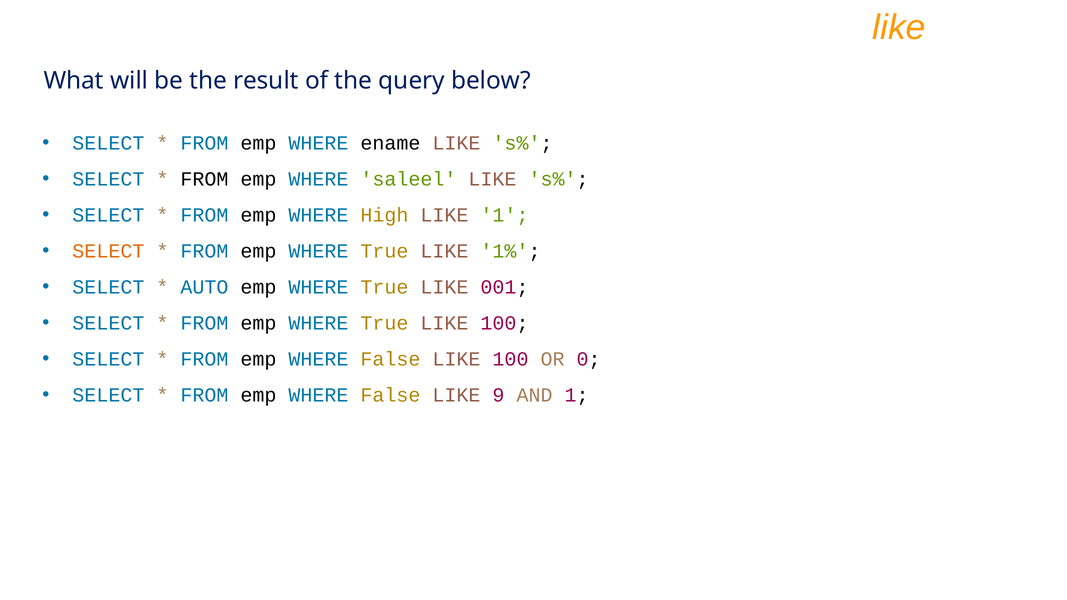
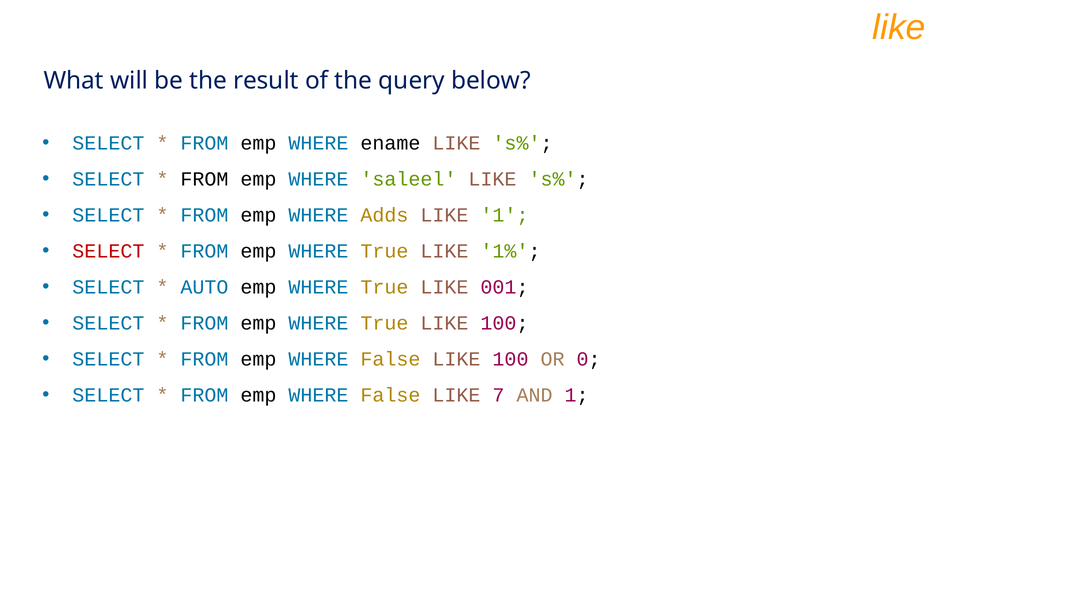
High: High -> Adds (384, 215)
SELECT colour: orange -> red (108, 251)
9: 9 -> 7 (498, 395)
